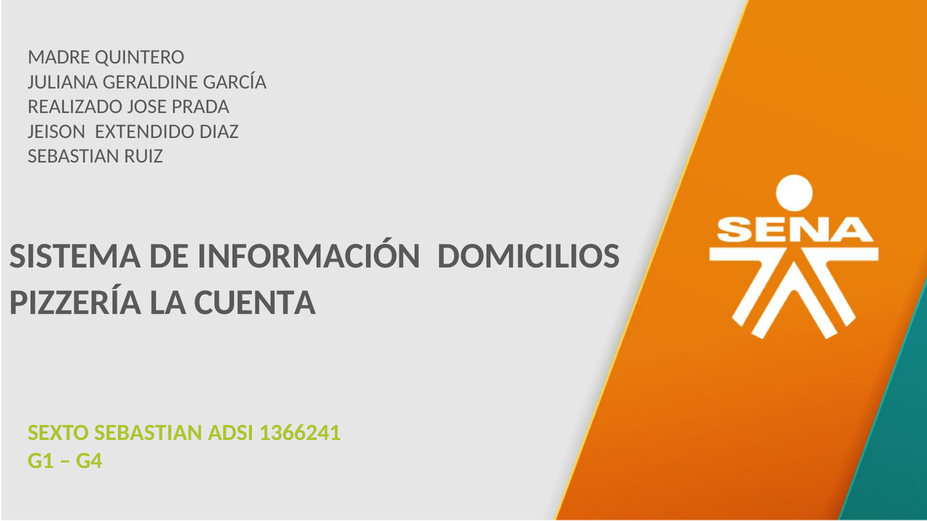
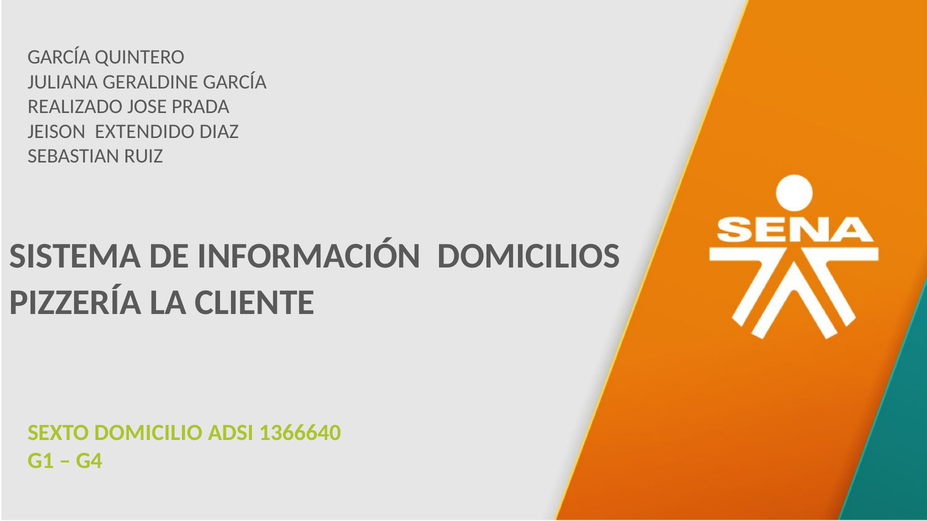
MADRE: MADRE -> GARCÍA (59, 57)
CUENTA: CUENTA -> CLIENTE (255, 302)
SEXTO SEBASTIAN: SEBASTIAN -> DOMICILIO (148, 433)
1366241: 1366241 -> 1366640 (300, 433)
